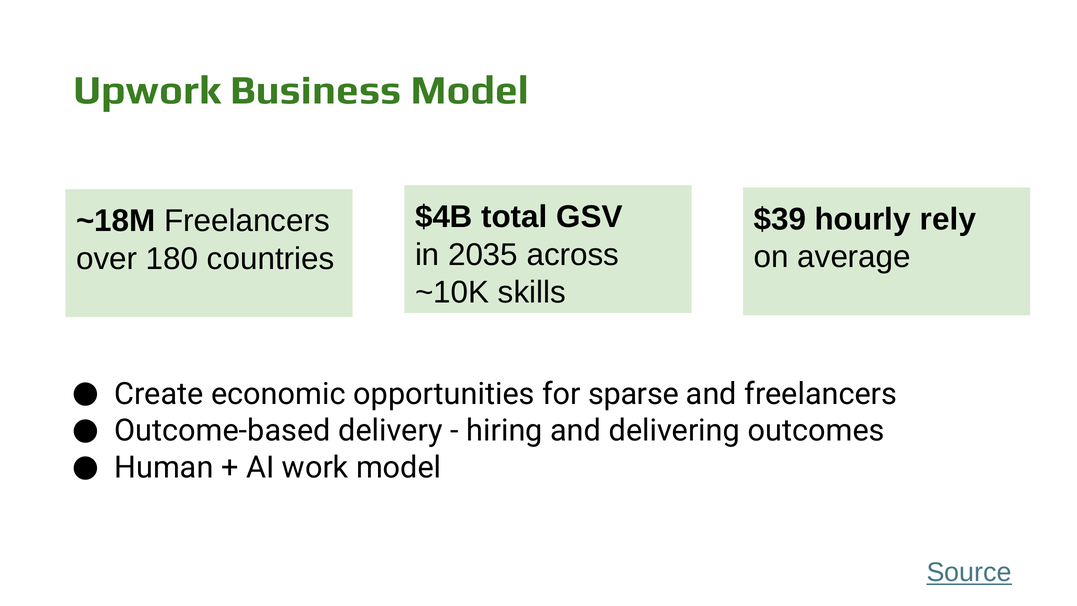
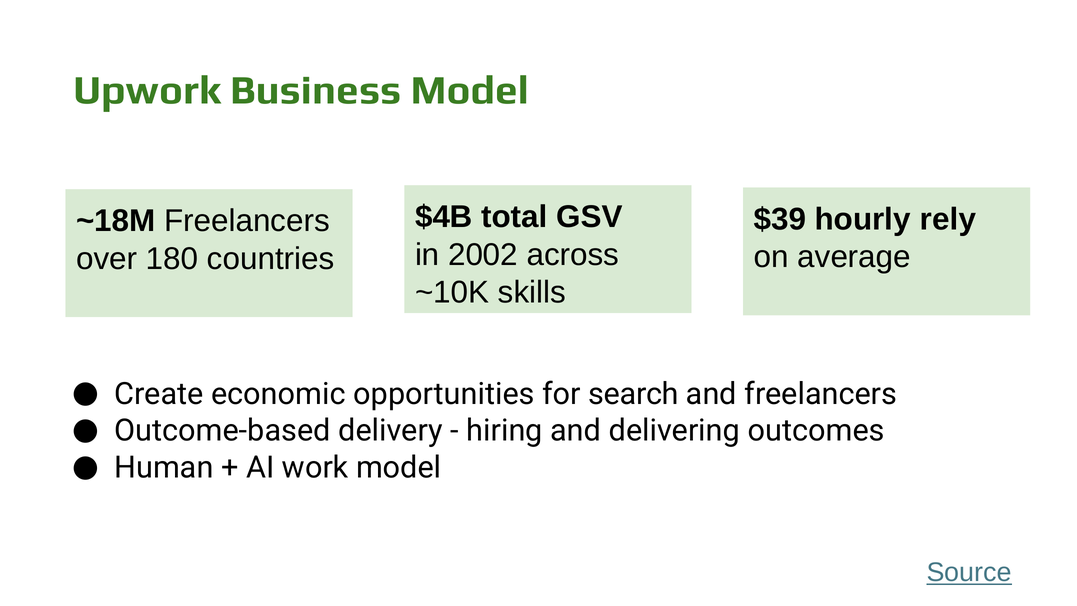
2035: 2035 -> 2002 (483, 255)
sparse: sparse -> search (633, 394)
